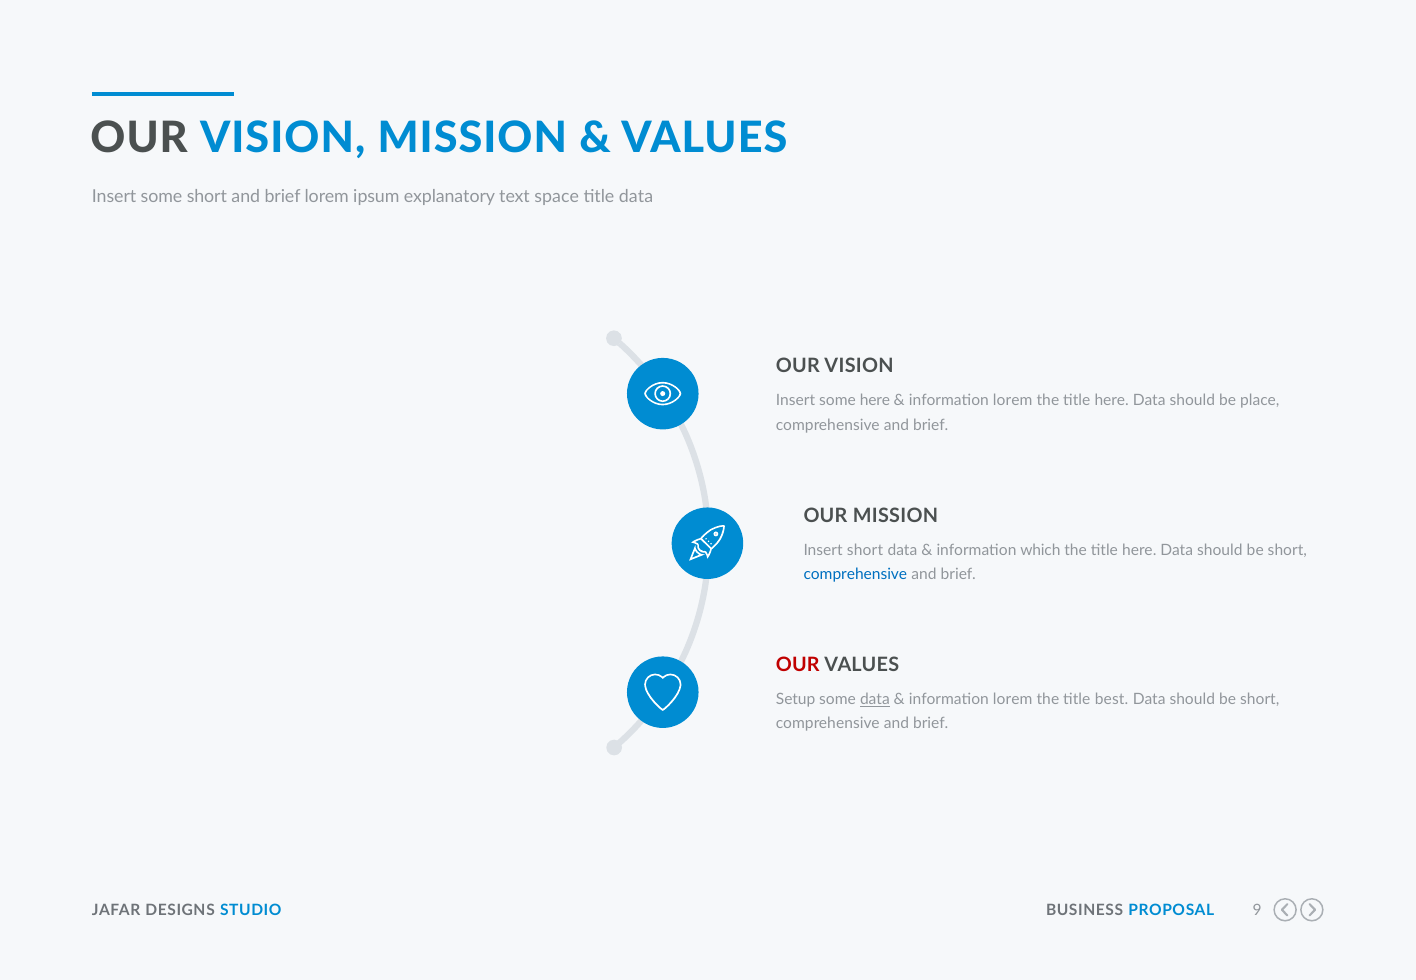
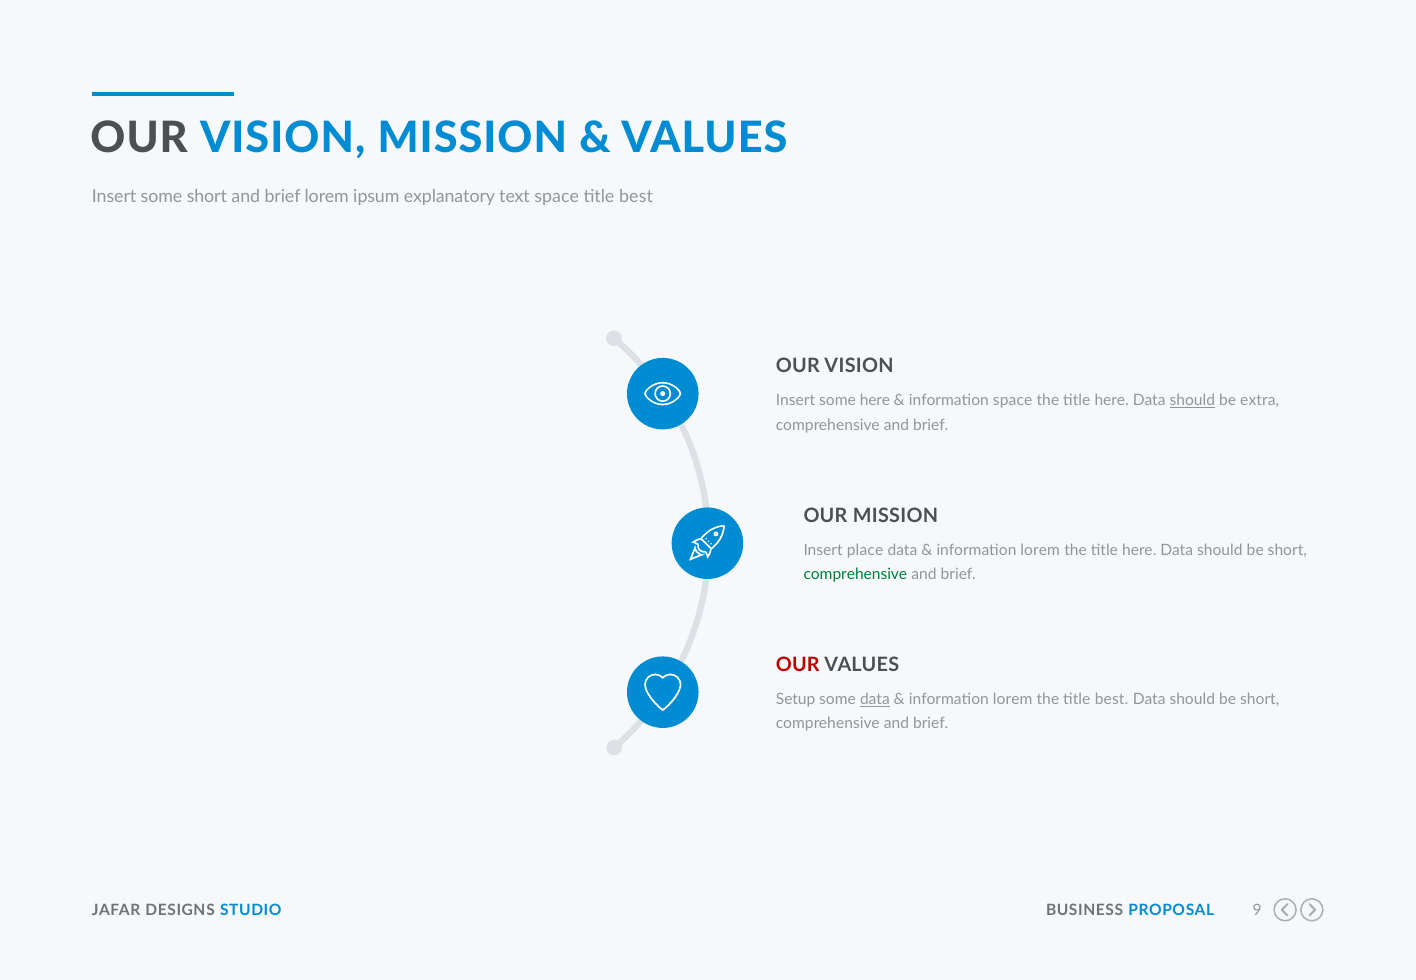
data: data -> best (636, 197)
lorem: lorem -> space (1013, 401)
should underline: none -> present (1192, 401)
place: place -> extra (1260, 401)
Insert short: short -> place (865, 550)
which: which -> lorem (1040, 550)
comprehensive colour: blue -> green (855, 575)
